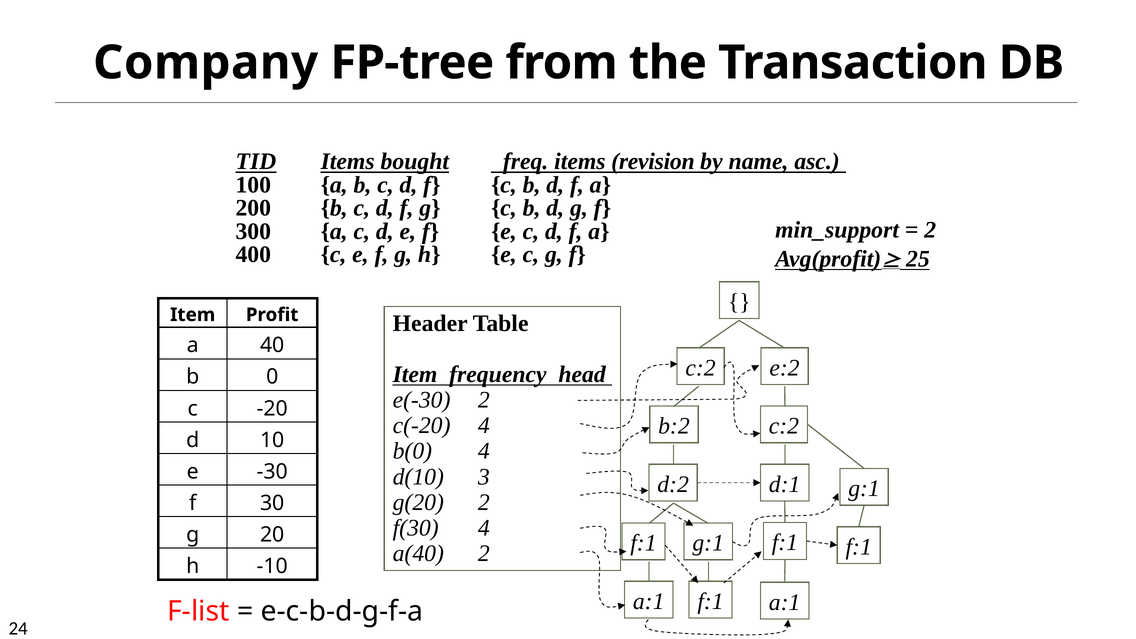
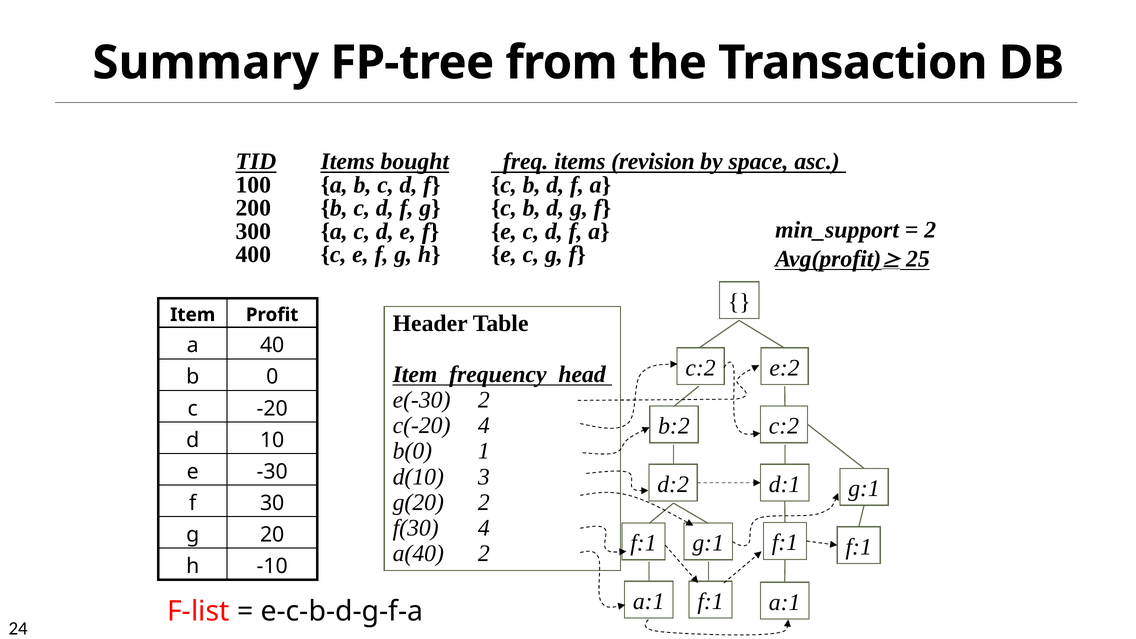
Company: Company -> Summary (206, 63)
name: name -> space (759, 162)
b(0 4: 4 -> 1 (484, 451)
